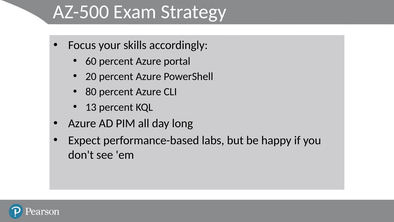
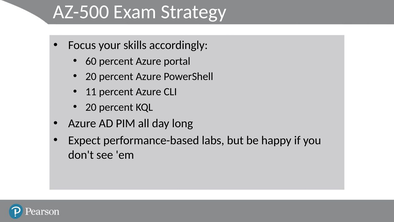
80: 80 -> 11 (91, 92)
13: 13 -> 20 (91, 107)
